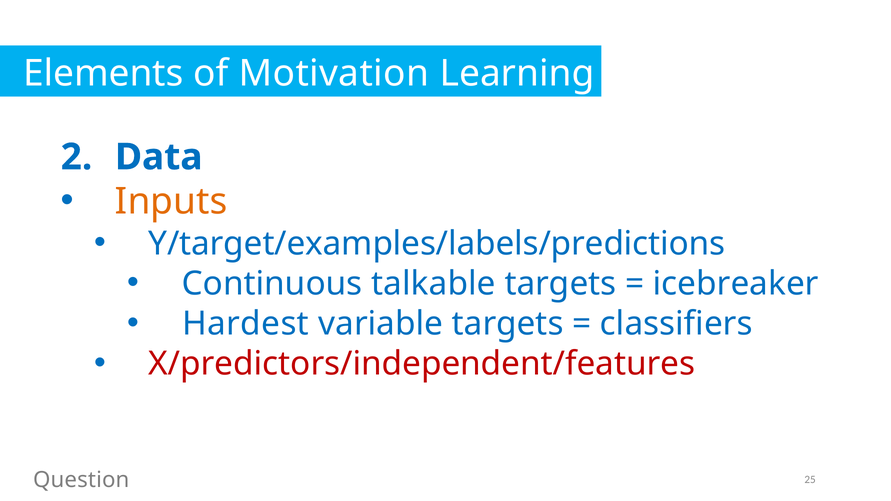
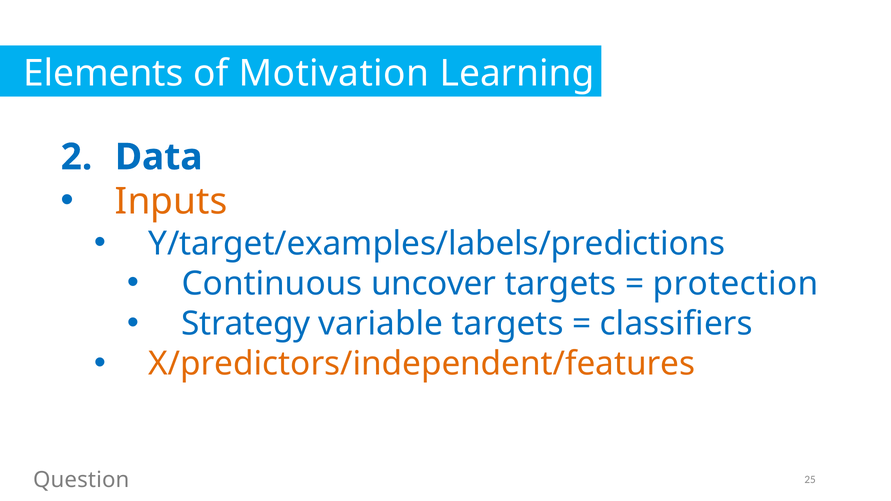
talkable: talkable -> uncover (434, 284)
icebreaker: icebreaker -> protection (736, 284)
Hardest: Hardest -> Strategy (246, 324)
X/predictors/independent/features colour: red -> orange (422, 364)
